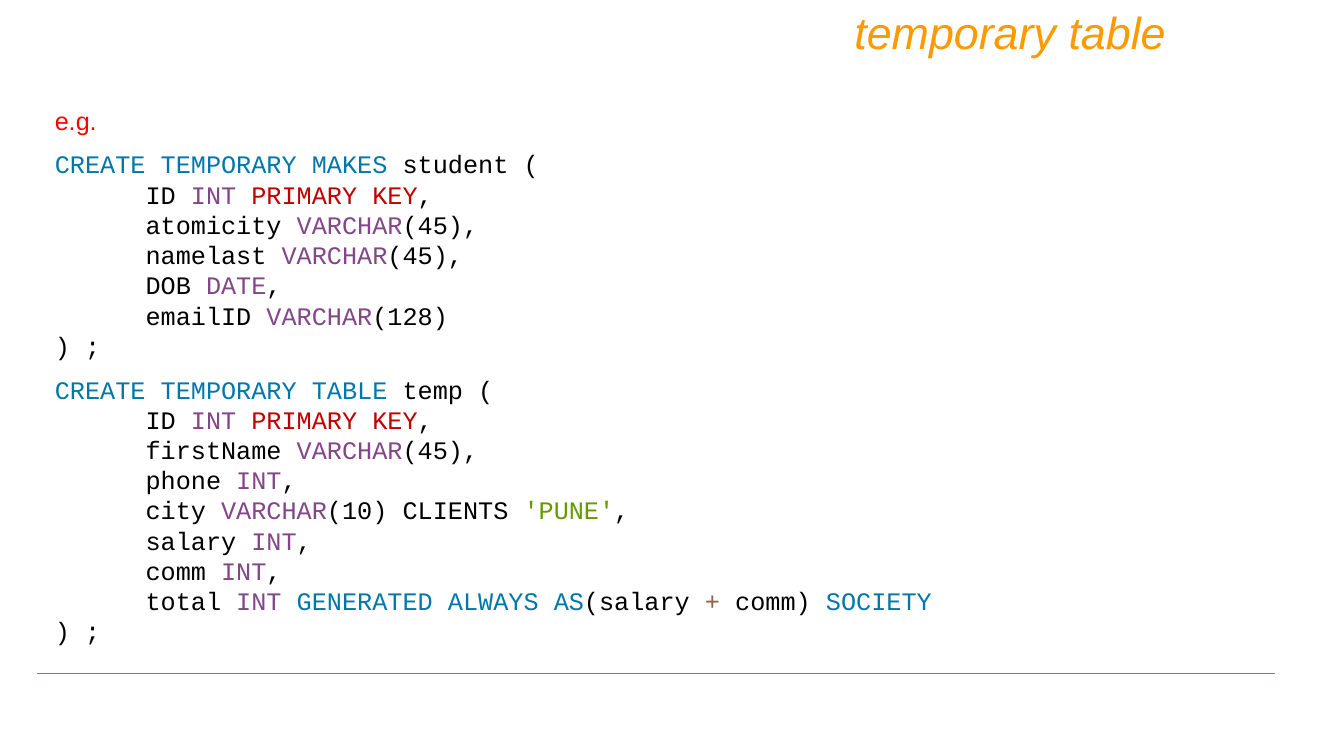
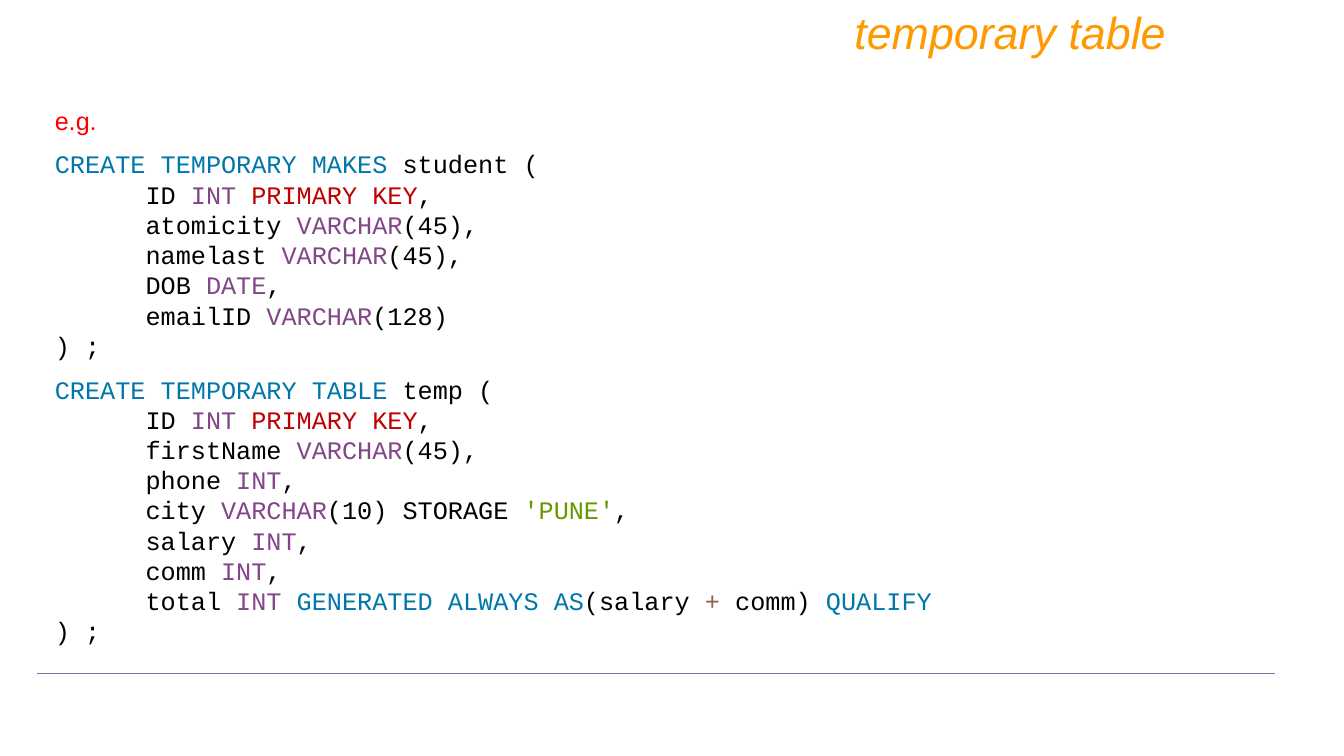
CLIENTS: CLIENTS -> STORAGE (455, 512)
SOCIETY: SOCIETY -> QUALIFY (879, 602)
